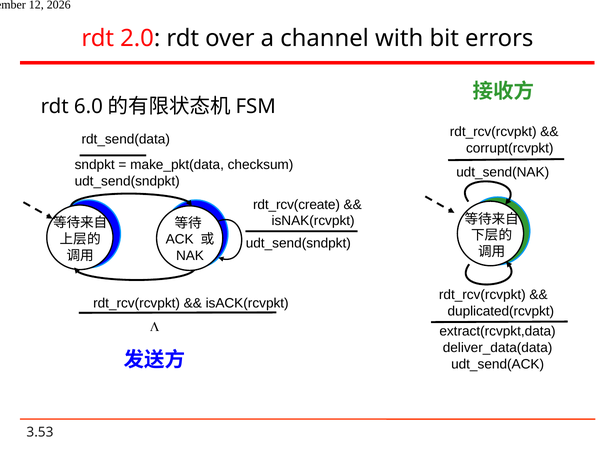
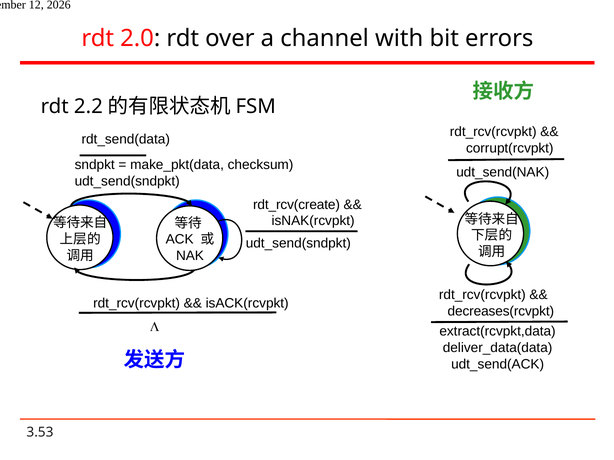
6.0: 6.0 -> 2.2 (88, 107)
duplicated(rcvpkt: duplicated(rcvpkt -> decreases(rcvpkt (501, 311)
